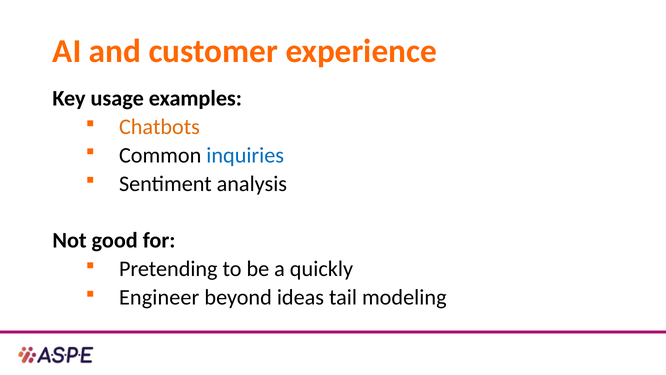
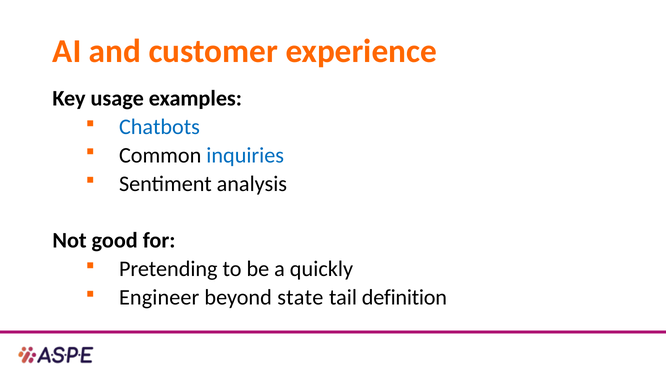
Chatbots colour: orange -> blue (159, 127)
ideas: ideas -> state (300, 297)
modeling: modeling -> definition (404, 297)
